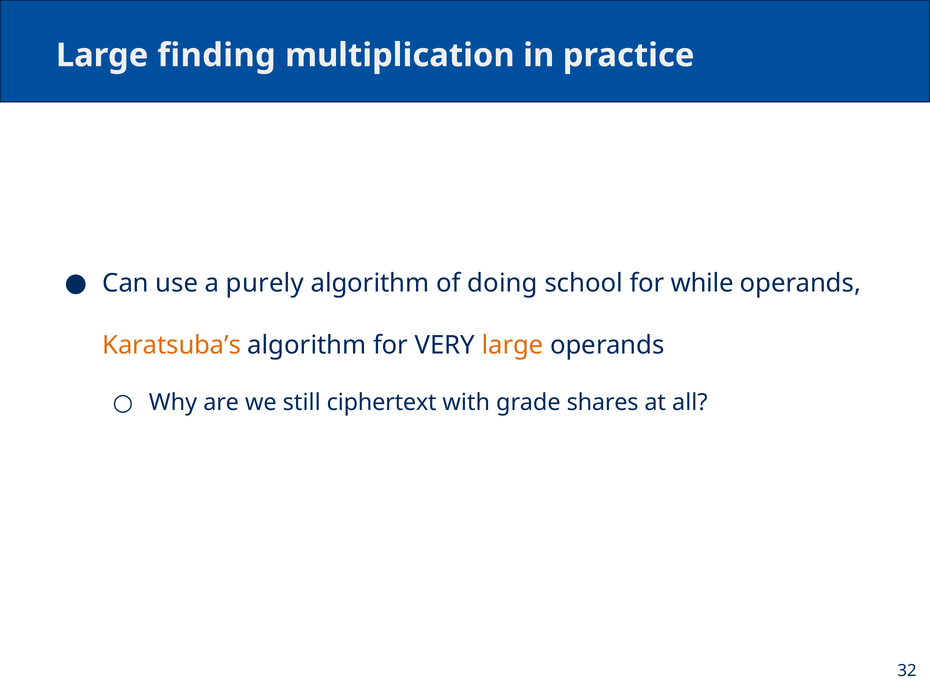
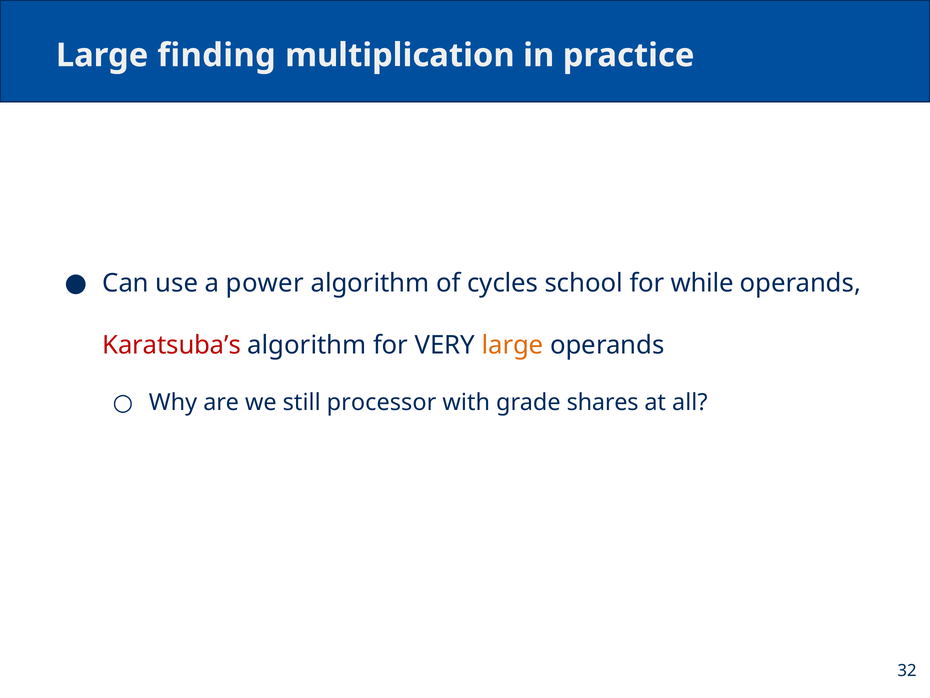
purely: purely -> power (265, 283)
doing: doing -> cycles (503, 283)
Karatsuba’s colour: orange -> red (172, 345)
ciphertext: ciphertext -> processor (382, 402)
